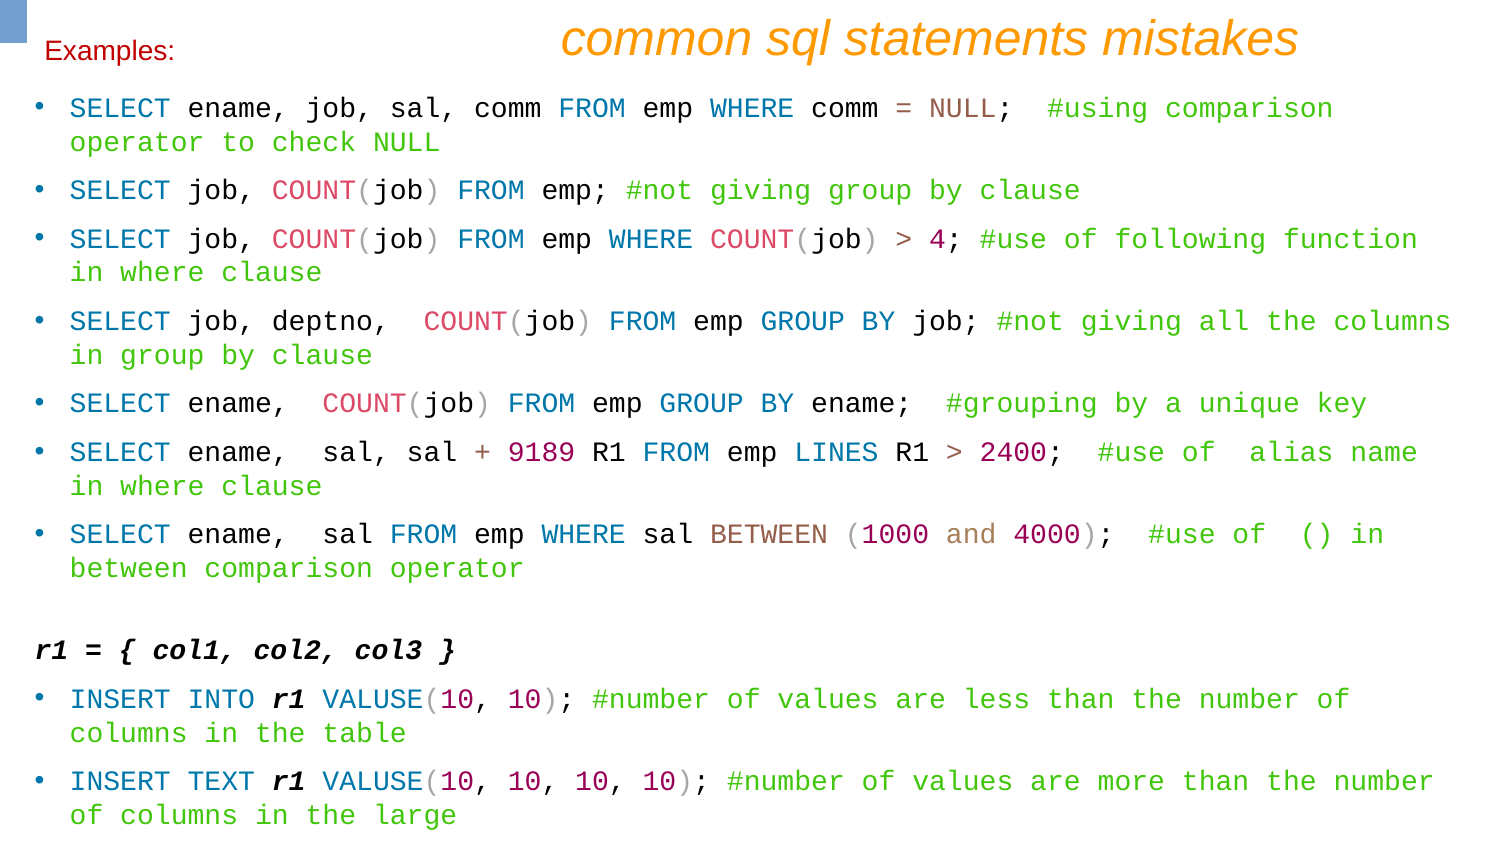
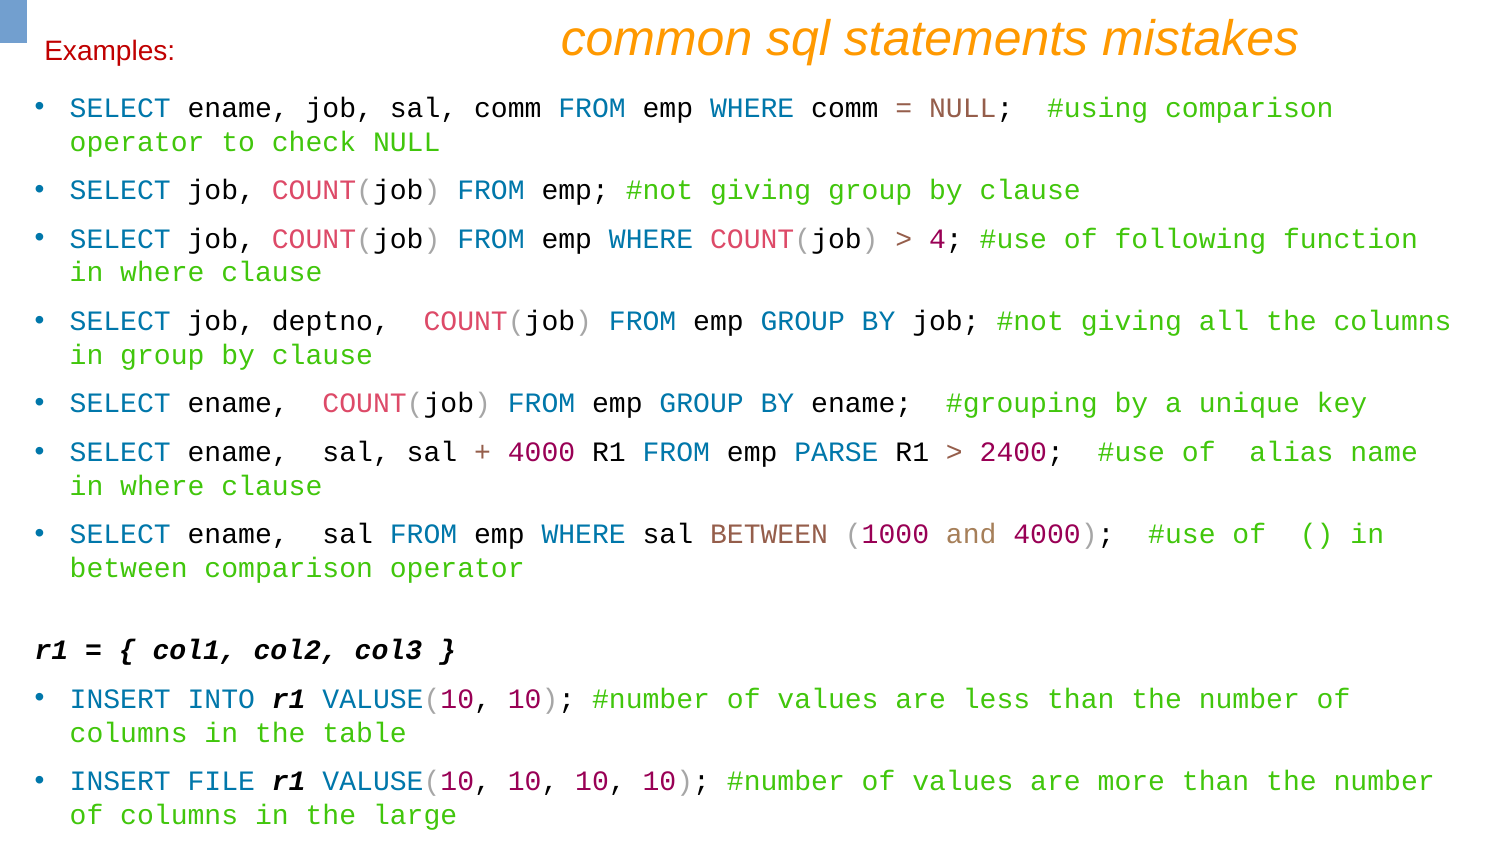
9189: 9189 -> 4000 (542, 453)
LINES: LINES -> PARSE (836, 453)
TEXT: TEXT -> FILE (221, 782)
